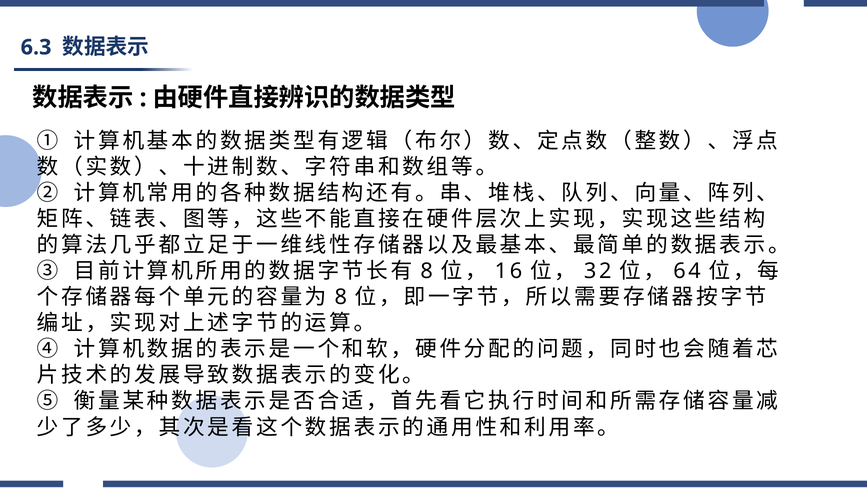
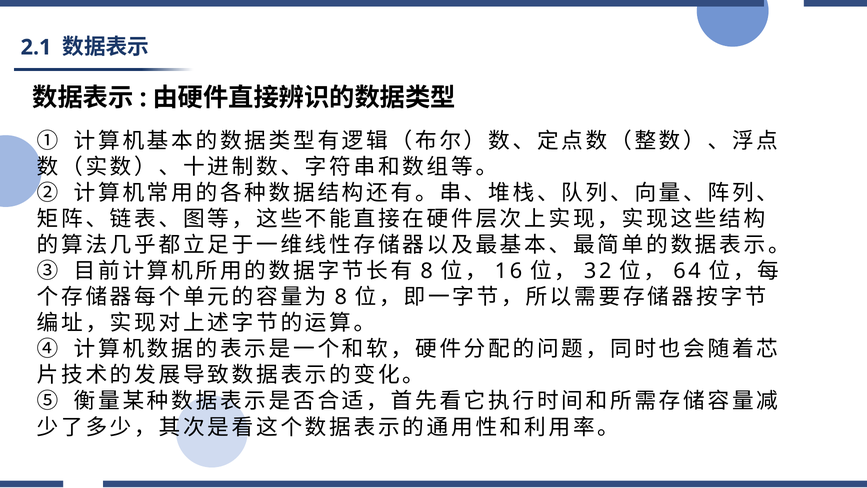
6.3: 6.3 -> 2.1 (36, 47)
